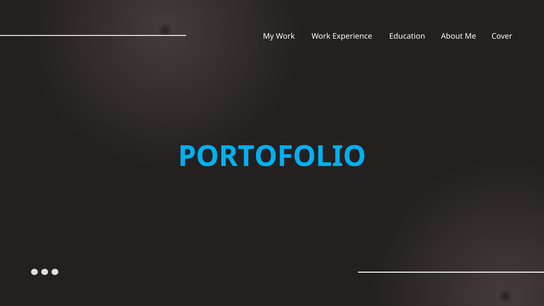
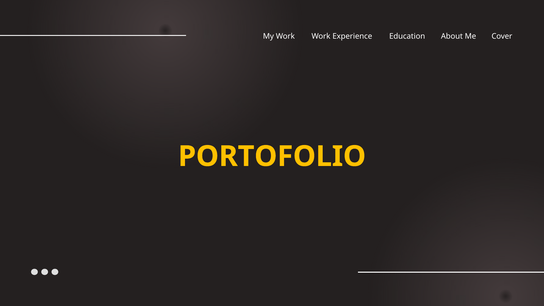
PORTOFOLIO colour: light blue -> yellow (272, 156)
